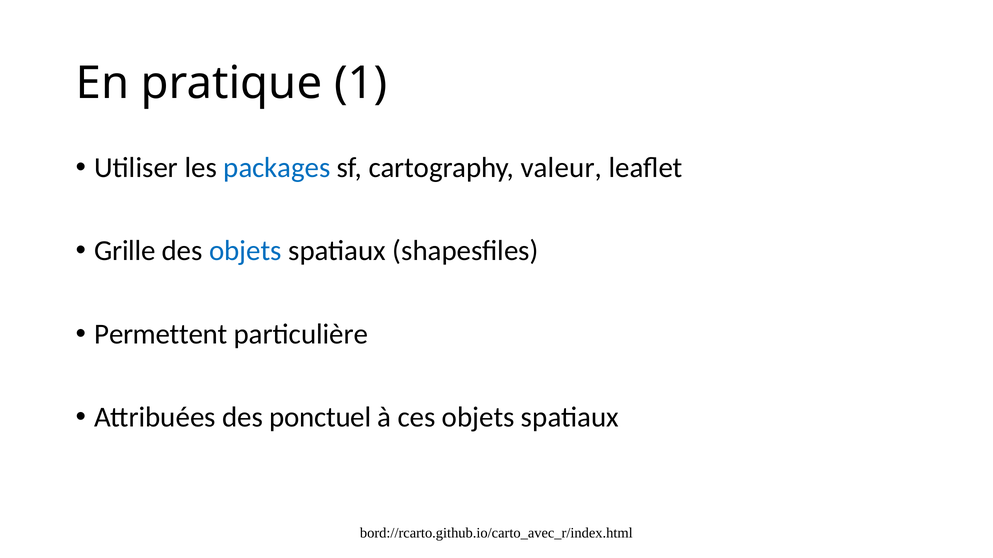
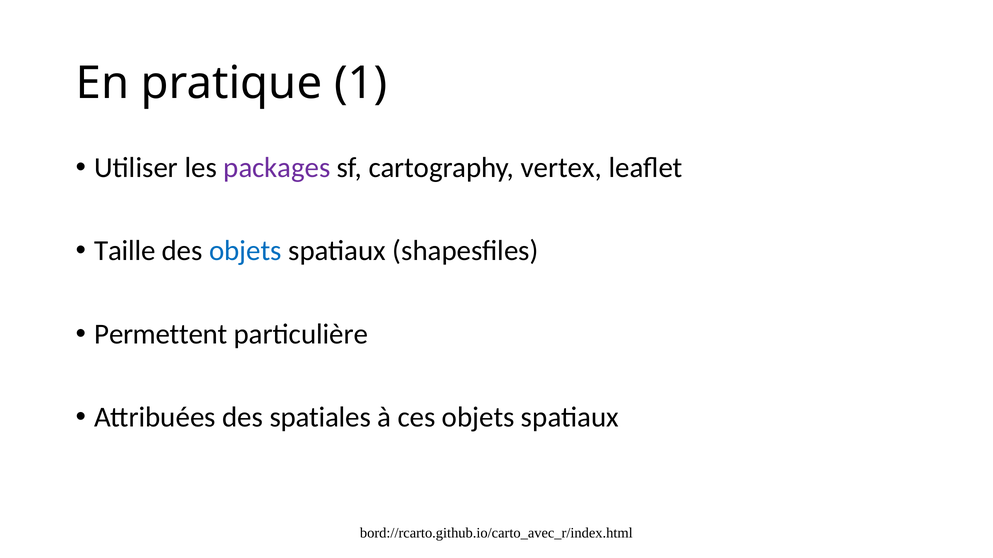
packages colour: blue -> purple (277, 168)
valeur: valeur -> vertex (561, 168)
Grille: Grille -> Taille (125, 251)
ponctuel: ponctuel -> spatiales (320, 418)
